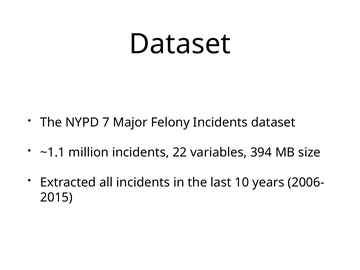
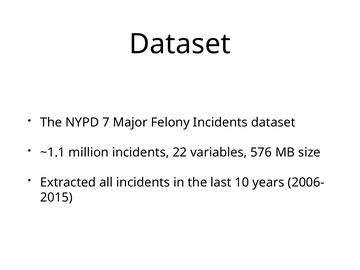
394: 394 -> 576 (261, 152)
